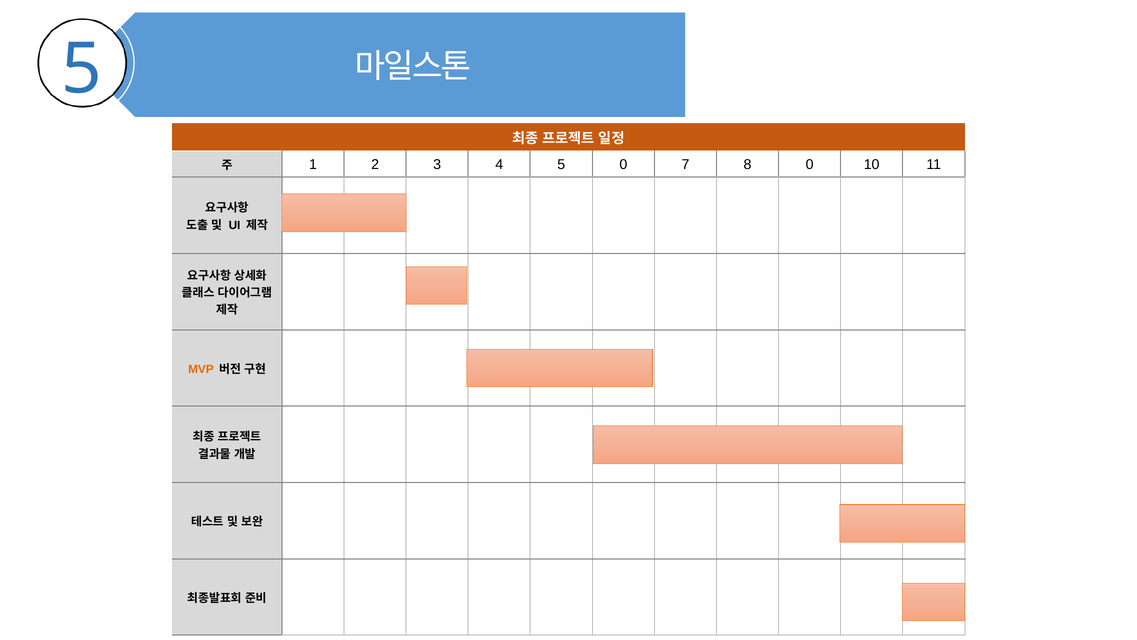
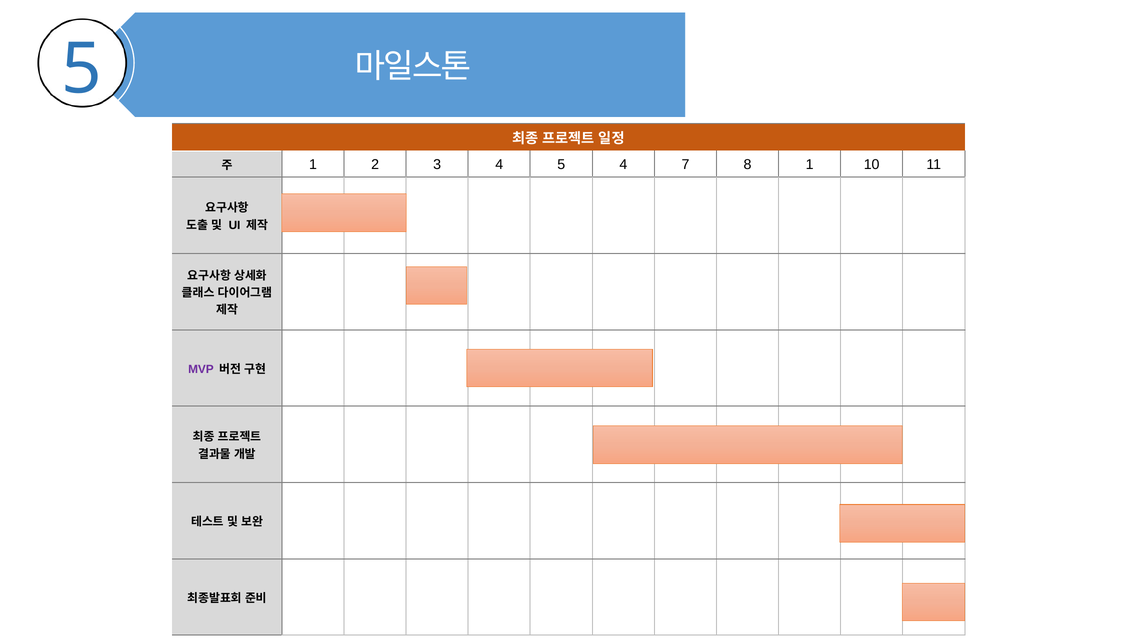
5 0: 0 -> 4 (623, 164)
8 0: 0 -> 1 (810, 164)
MVP colour: orange -> purple (201, 369)
